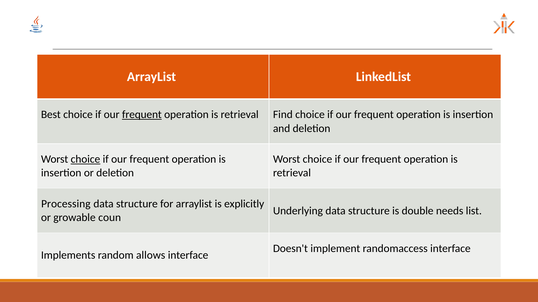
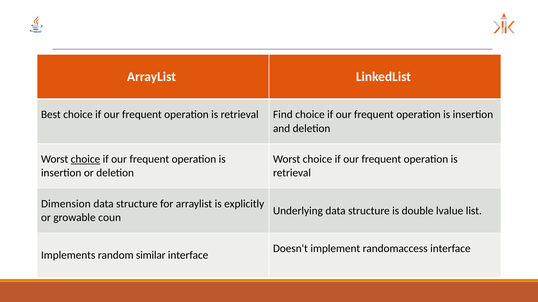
frequent underline: present -> none (142, 115)
Processing: Processing -> Dimension (66, 204)
needs: needs -> lvalue (450, 211)
allows: allows -> similar (151, 256)
